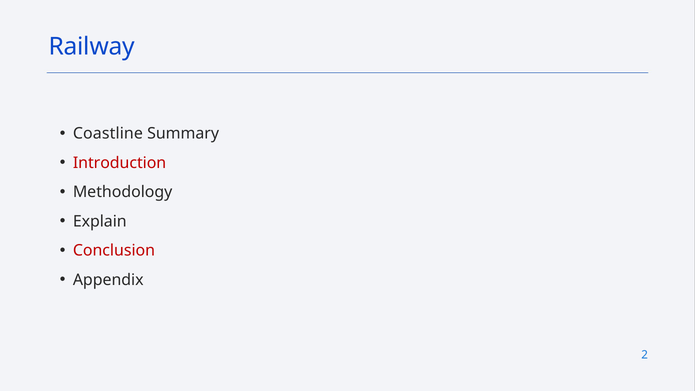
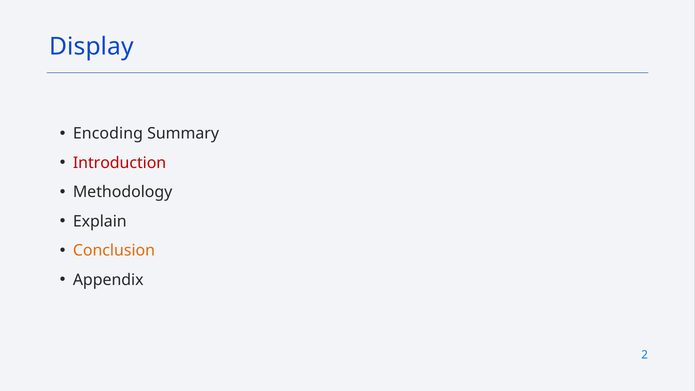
Railway: Railway -> Display (92, 46)
Coastline: Coastline -> Encoding (108, 134)
Conclusion colour: red -> orange (114, 251)
